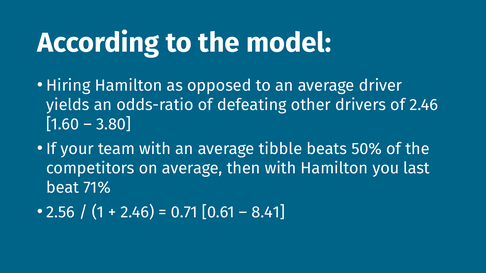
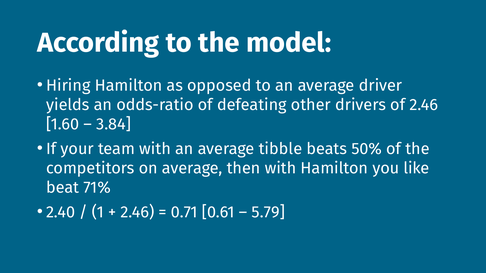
3.80: 3.80 -> 3.84 (114, 124)
last: last -> like (416, 168)
2.56: 2.56 -> 2.40 (61, 212)
8.41: 8.41 -> 5.79 (268, 212)
